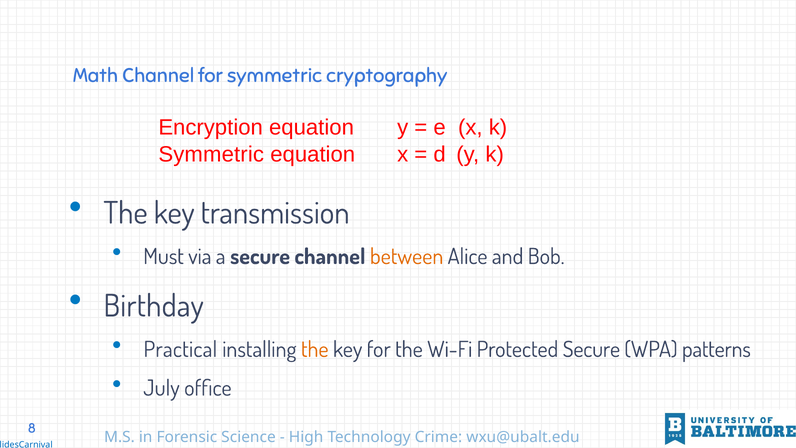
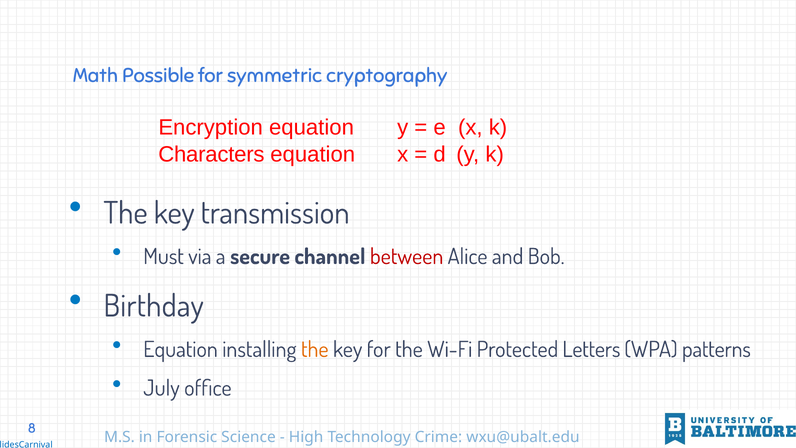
Math Channel: Channel -> Possible (158, 76)
Symmetric: Symmetric -> Characters (211, 154)
between colour: orange -> red (407, 257)
Practical: Practical -> Equation (180, 349)
Protected Secure: Secure -> Letters (591, 349)
